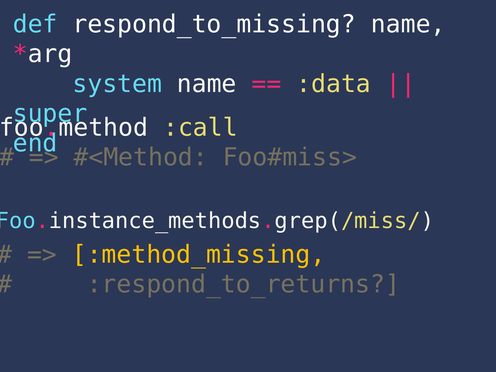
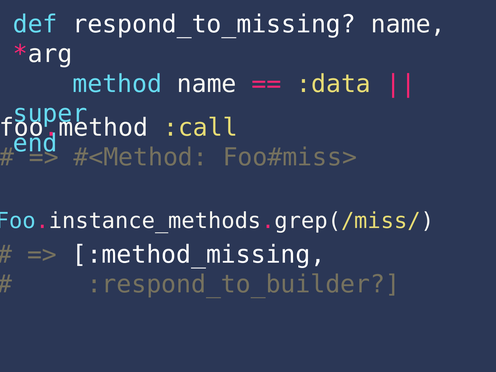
system: system -> method (117, 84)
:method_missing colour: yellow -> white (199, 255)
:respond_to_returns: :respond_to_returns -> :respond_to_builder (243, 284)
